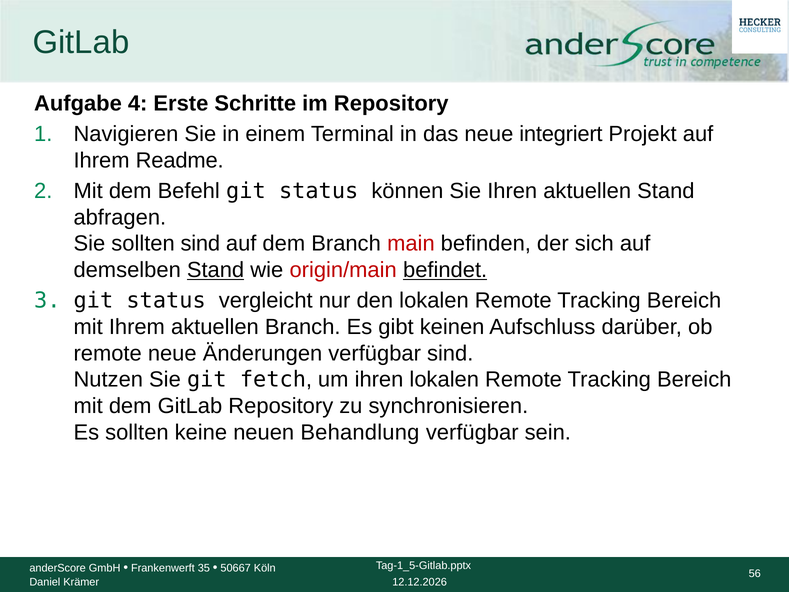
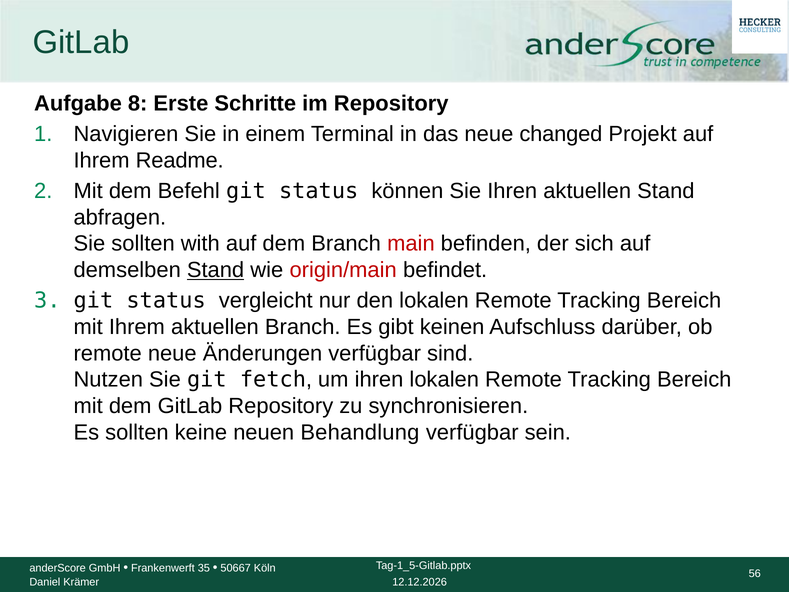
4: 4 -> 8 (138, 103)
integriert: integriert -> changed (561, 134)
sollten sind: sind -> with (200, 244)
befindet underline: present -> none (445, 270)
